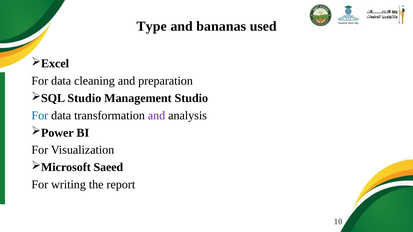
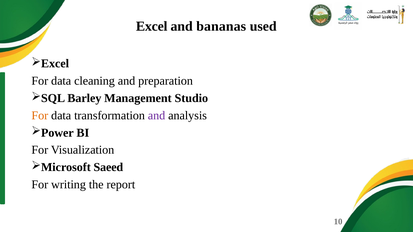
Type: Type -> Excel (152, 26)
Studio: Studio -> Barley (84, 98)
For colour: blue -> orange (40, 116)
